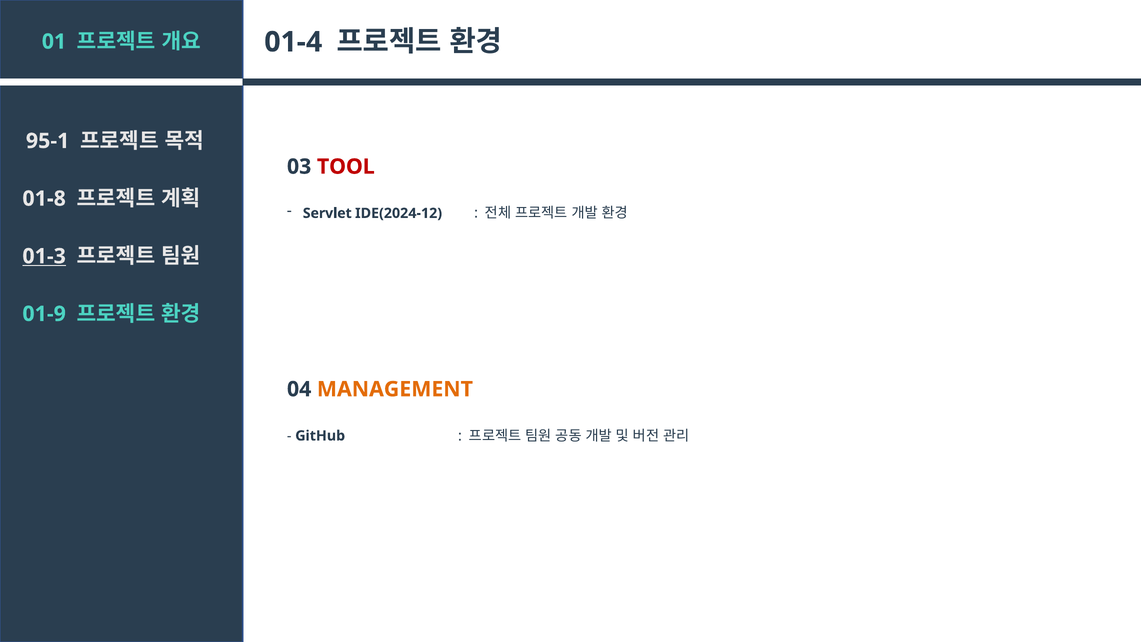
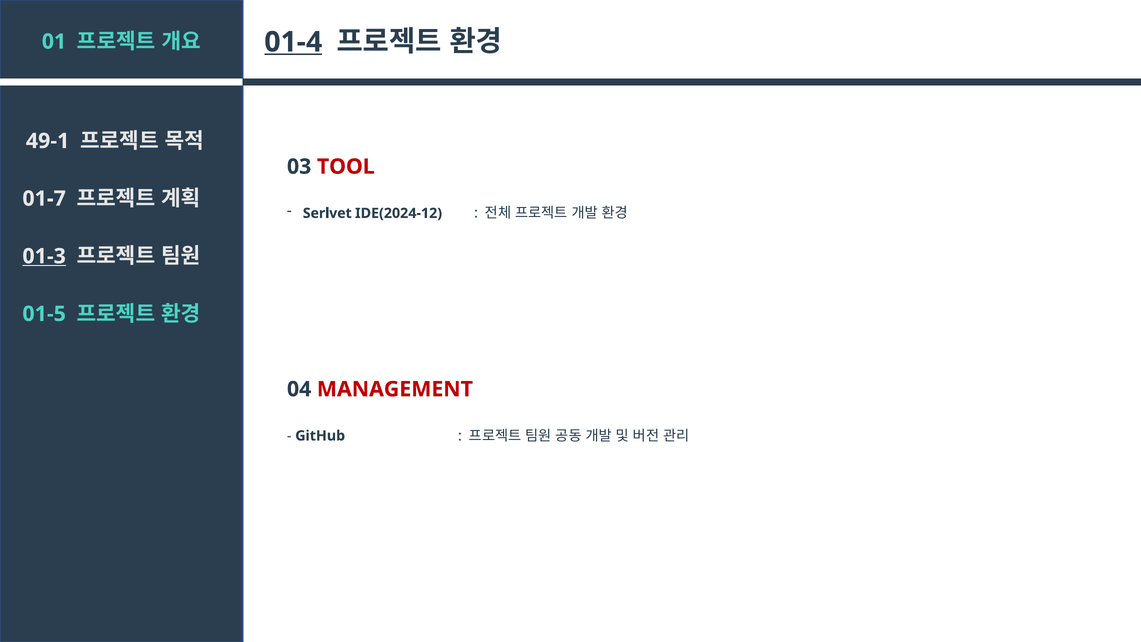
01-4 underline: none -> present (293, 42)
95-1: 95-1 -> 49-1 (48, 141)
01-8: 01-8 -> 01-7 (44, 199)
Servlet: Servlet -> Serlvet (327, 213)
01-9: 01-9 -> 01-5 (44, 314)
MANAGEMENT colour: orange -> red (395, 389)
